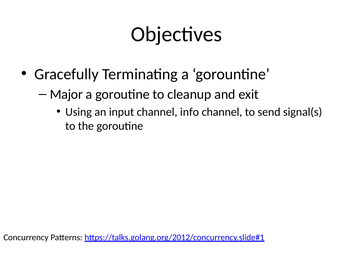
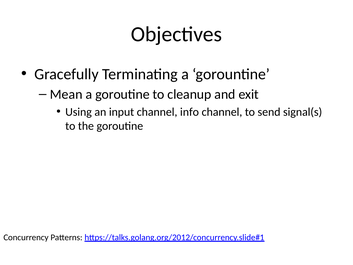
Major: Major -> Mean (66, 94)
